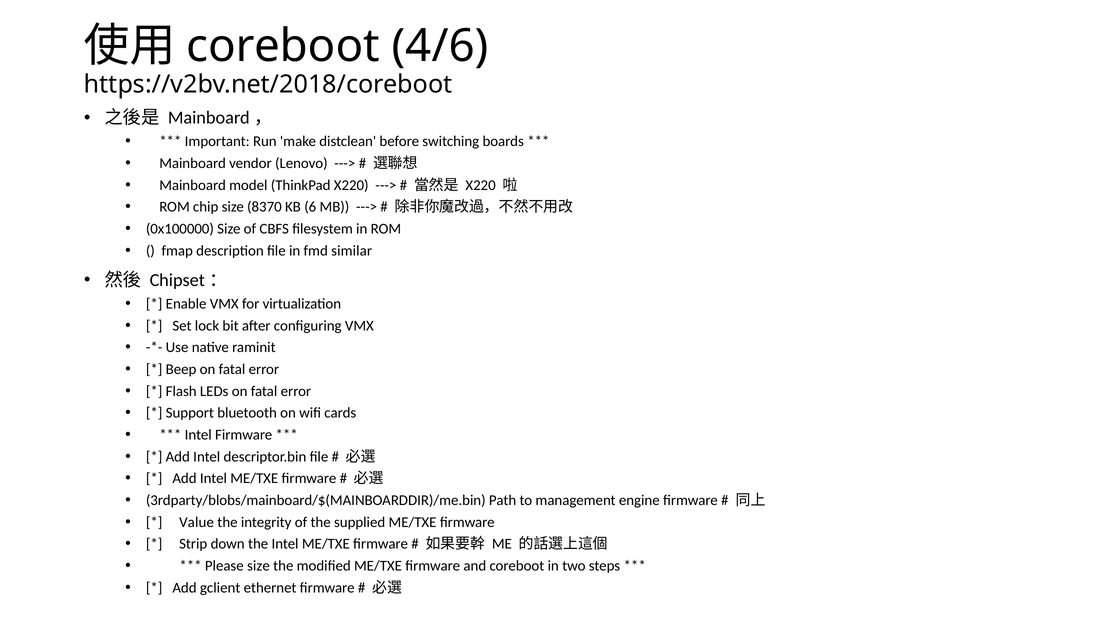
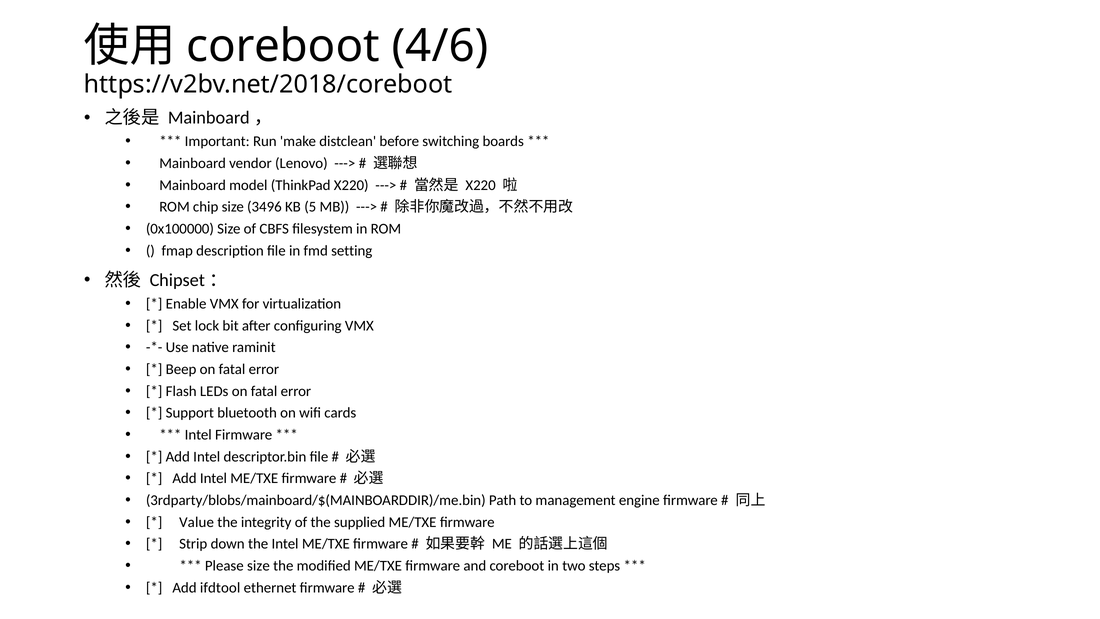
8370: 8370 -> 3496 (264, 207)
6: 6 -> 5 (310, 207)
similar: similar -> setting (352, 251)
gclient: gclient -> ifdtool (220, 587)
